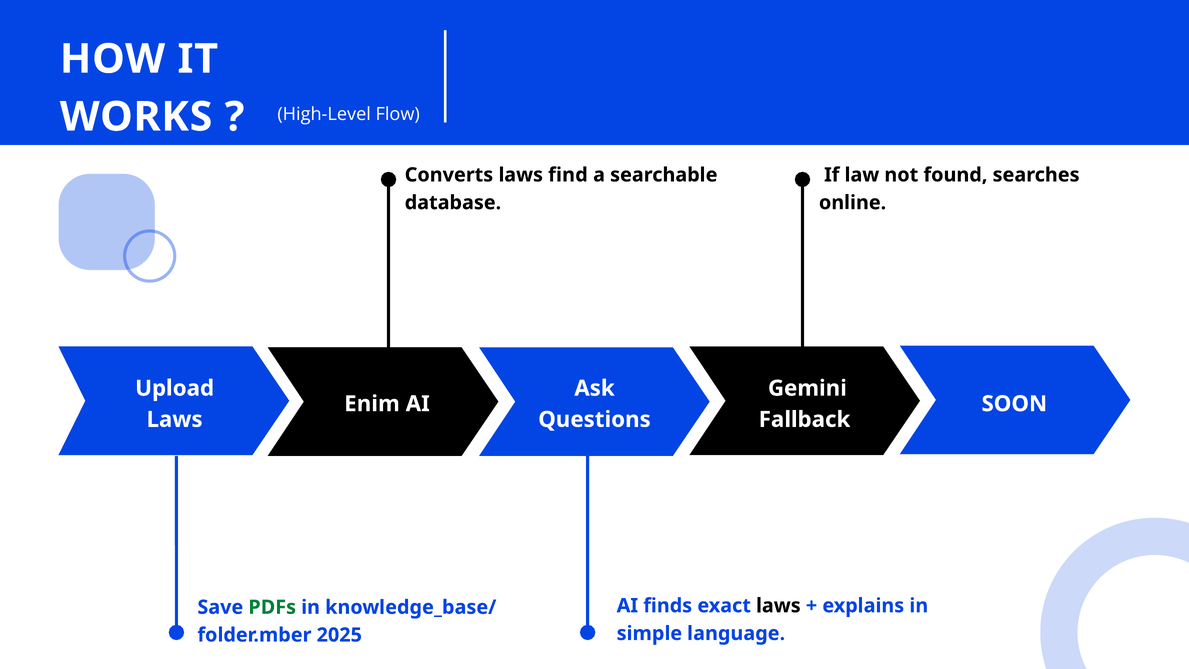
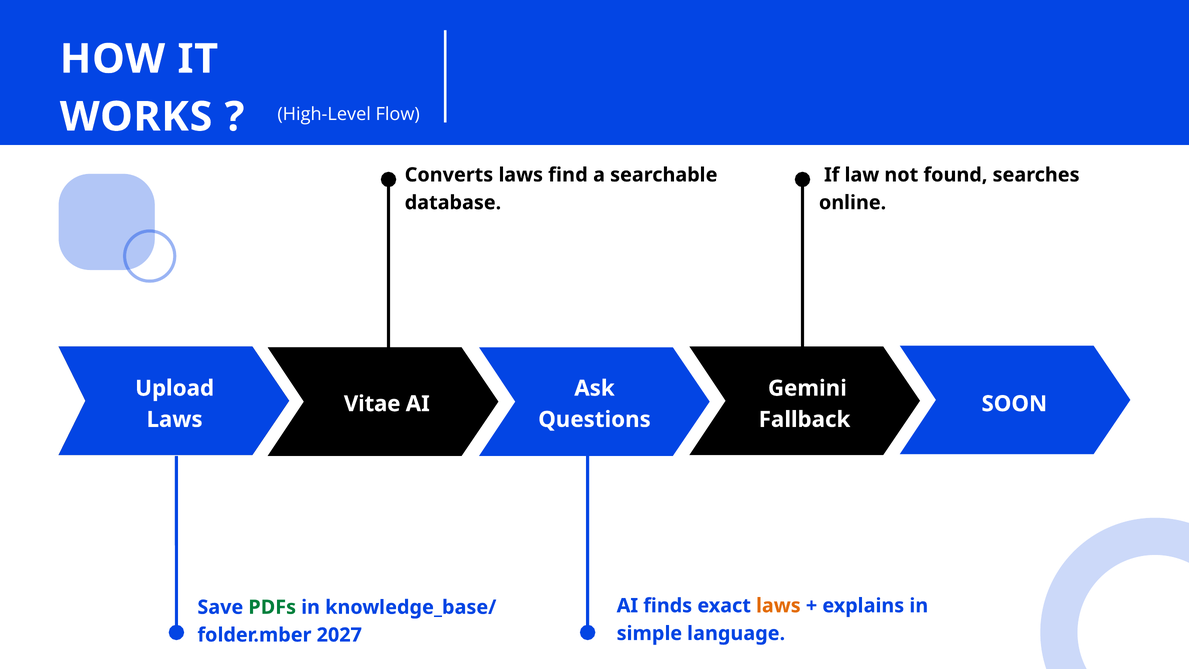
Enim: Enim -> Vitae (372, 404)
laws colour: black -> orange (778, 606)
2025: 2025 -> 2027 (339, 635)
